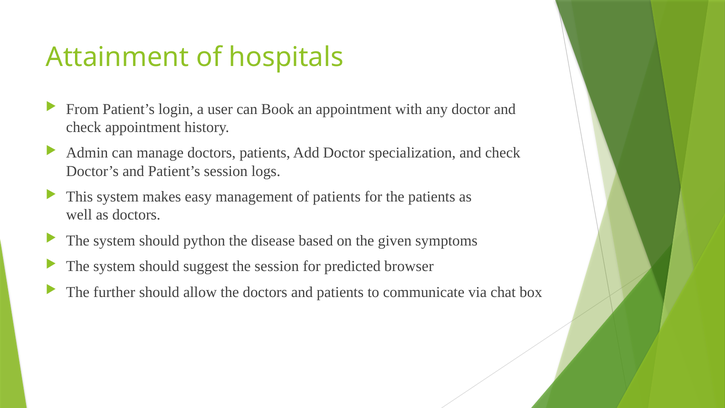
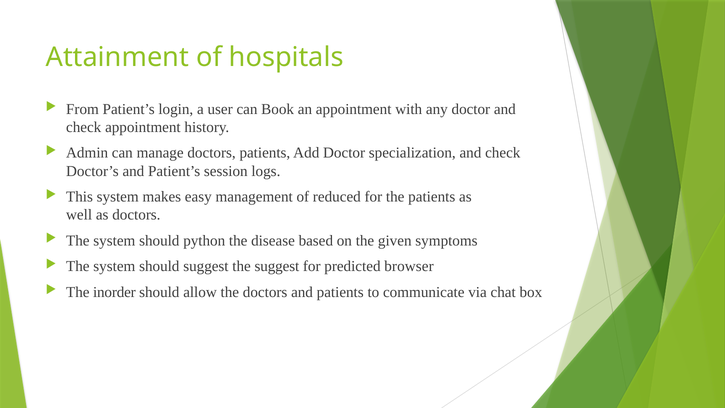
of patients: patients -> reduced (337, 197)
the session: session -> suggest (277, 266)
further: further -> inorder (114, 292)
